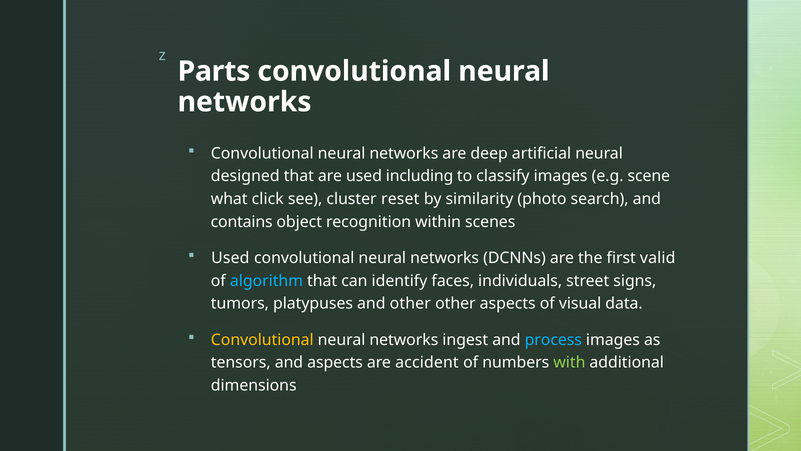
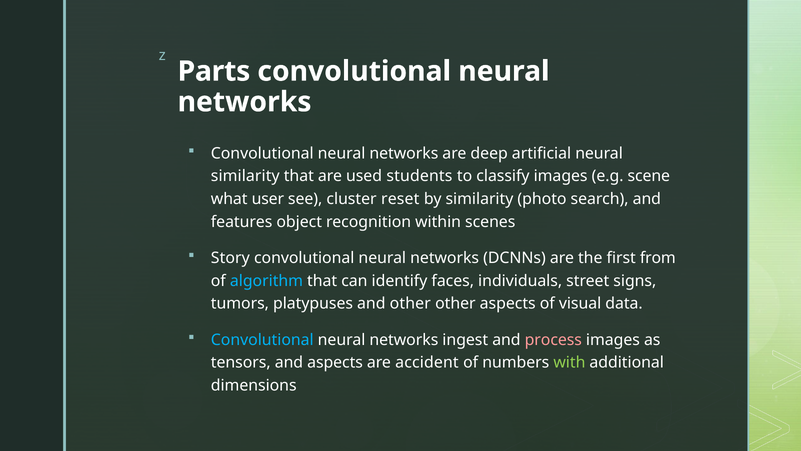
designed: designed -> similarity (245, 176)
including: including -> students (419, 176)
click: click -> user (268, 199)
contains: contains -> features (242, 222)
Used: Used -> Story (230, 258)
valid: valid -> from (658, 258)
Convolutional colour: yellow -> light blue (262, 339)
process colour: light blue -> pink (553, 339)
